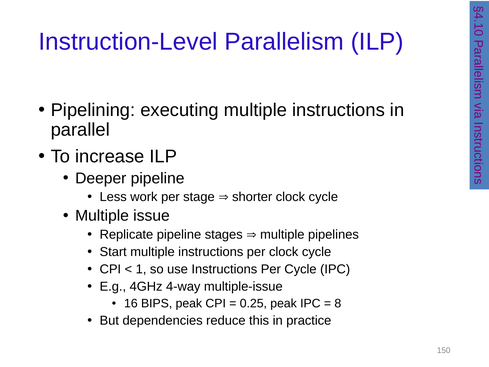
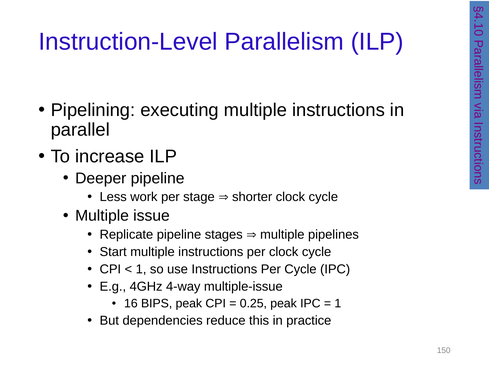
8: 8 -> 1 (338, 303)
